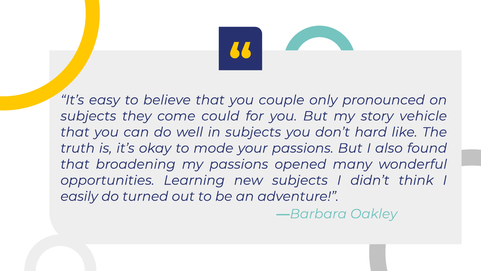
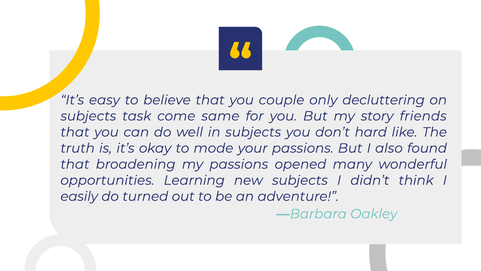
pronounced: pronounced -> decluttering (384, 100)
they: they -> task (137, 116)
could: could -> same (220, 116)
vehicle: vehicle -> friends (423, 116)
